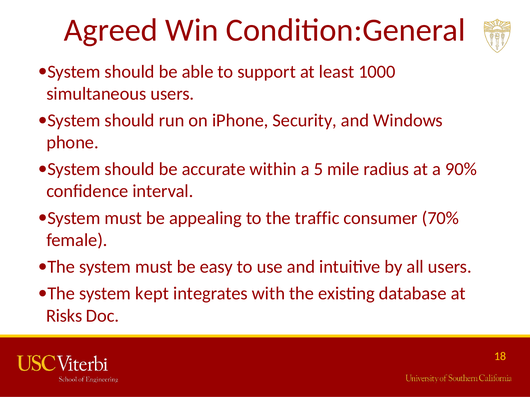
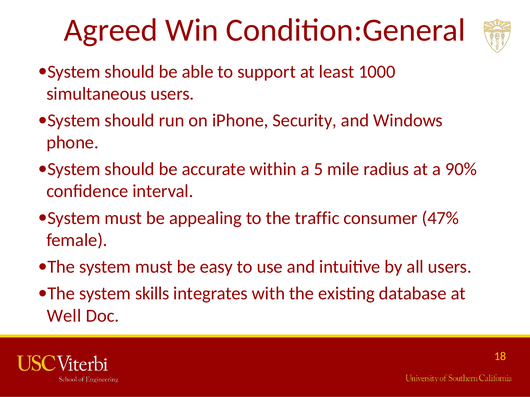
70%: 70% -> 47% (440, 218)
kept: kept -> skills (152, 294)
Risks: Risks -> Well (64, 316)
